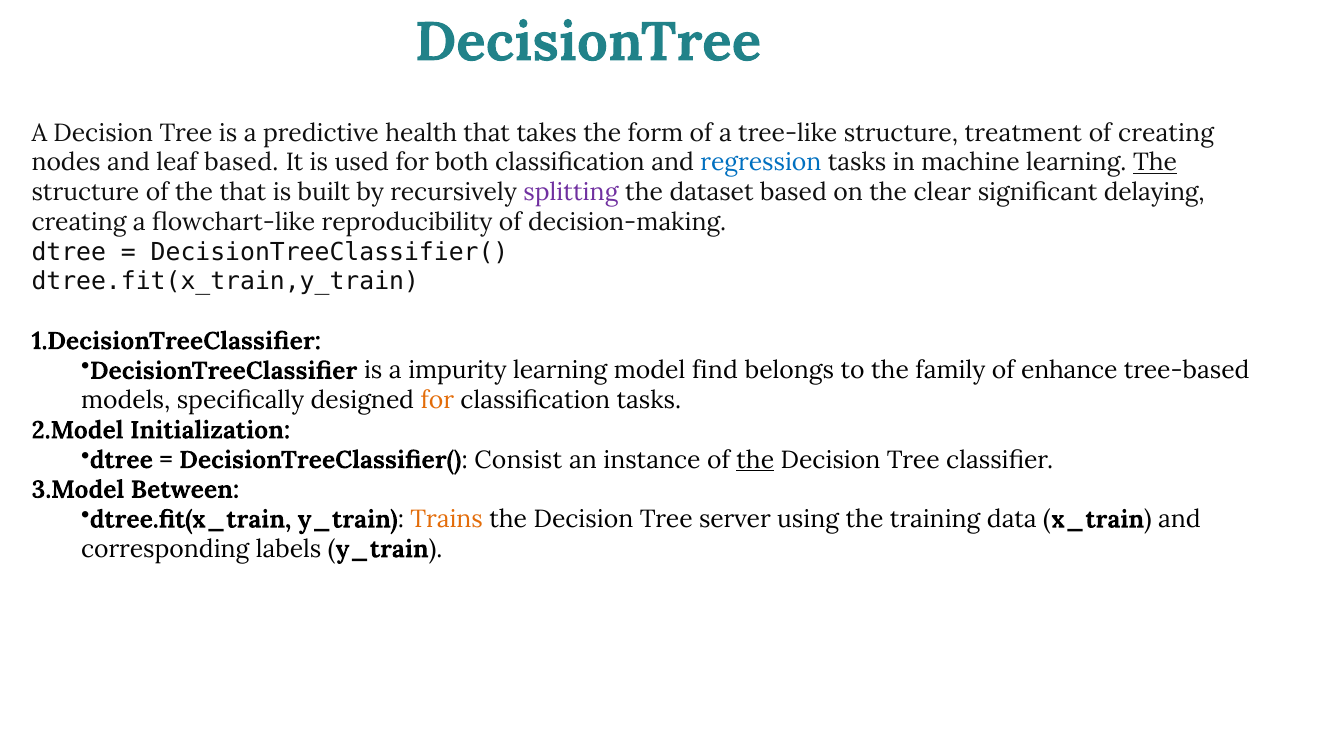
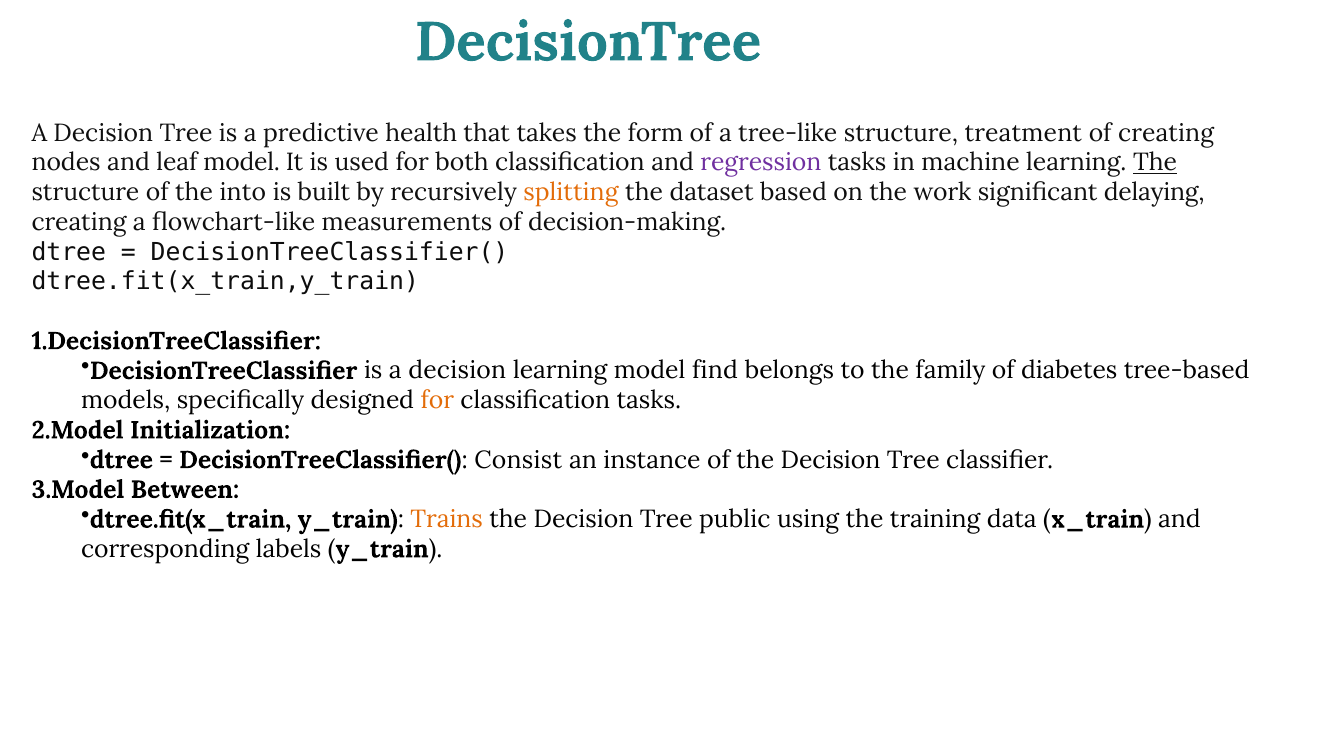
leaf based: based -> model (242, 163)
regression colour: blue -> purple (761, 163)
the that: that -> into (243, 192)
splitting colour: purple -> orange (571, 192)
clear: clear -> work (942, 192)
reproducibility: reproducibility -> measurements (407, 222)
is a impurity: impurity -> decision (457, 371)
enhance: enhance -> diabetes (1069, 371)
the underline: present -> none (755, 460)
server: server -> public (735, 519)
